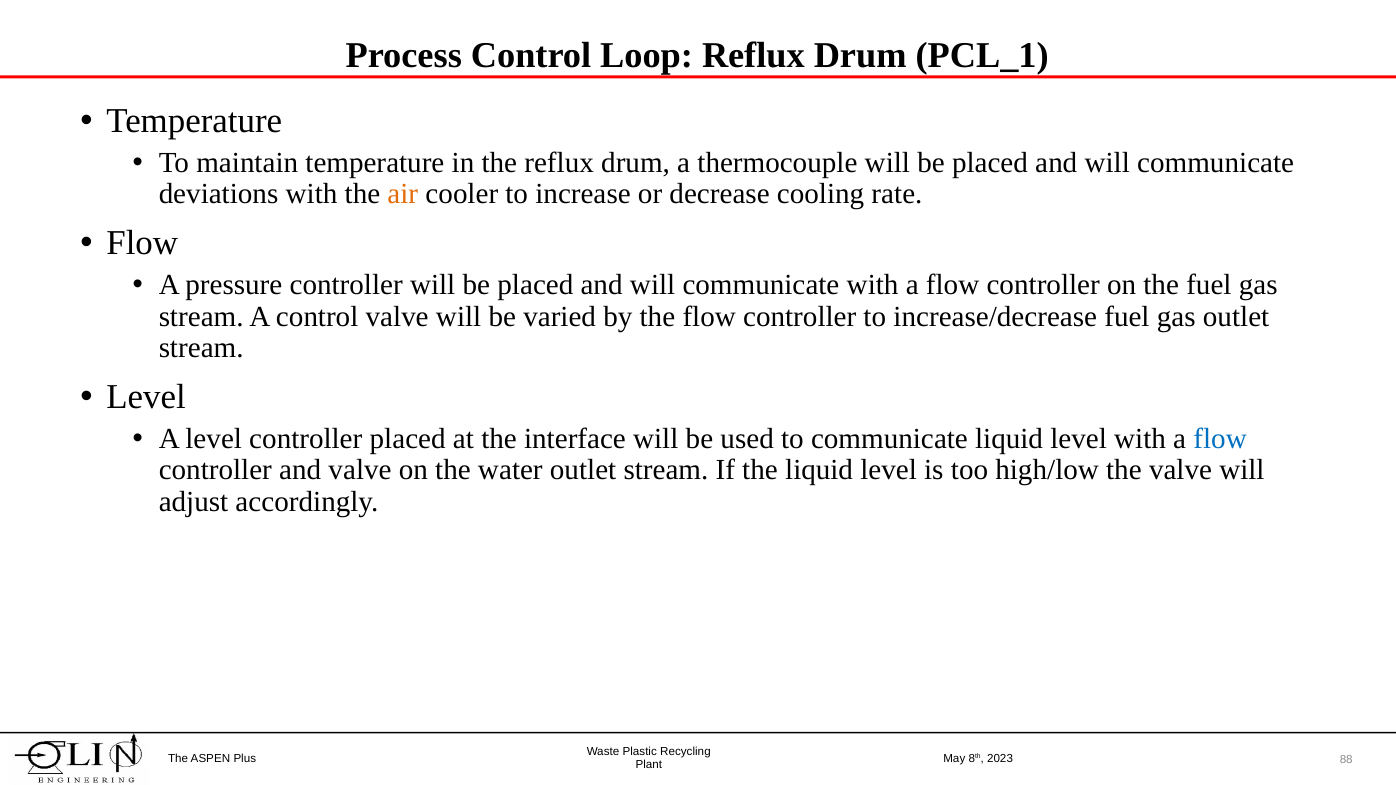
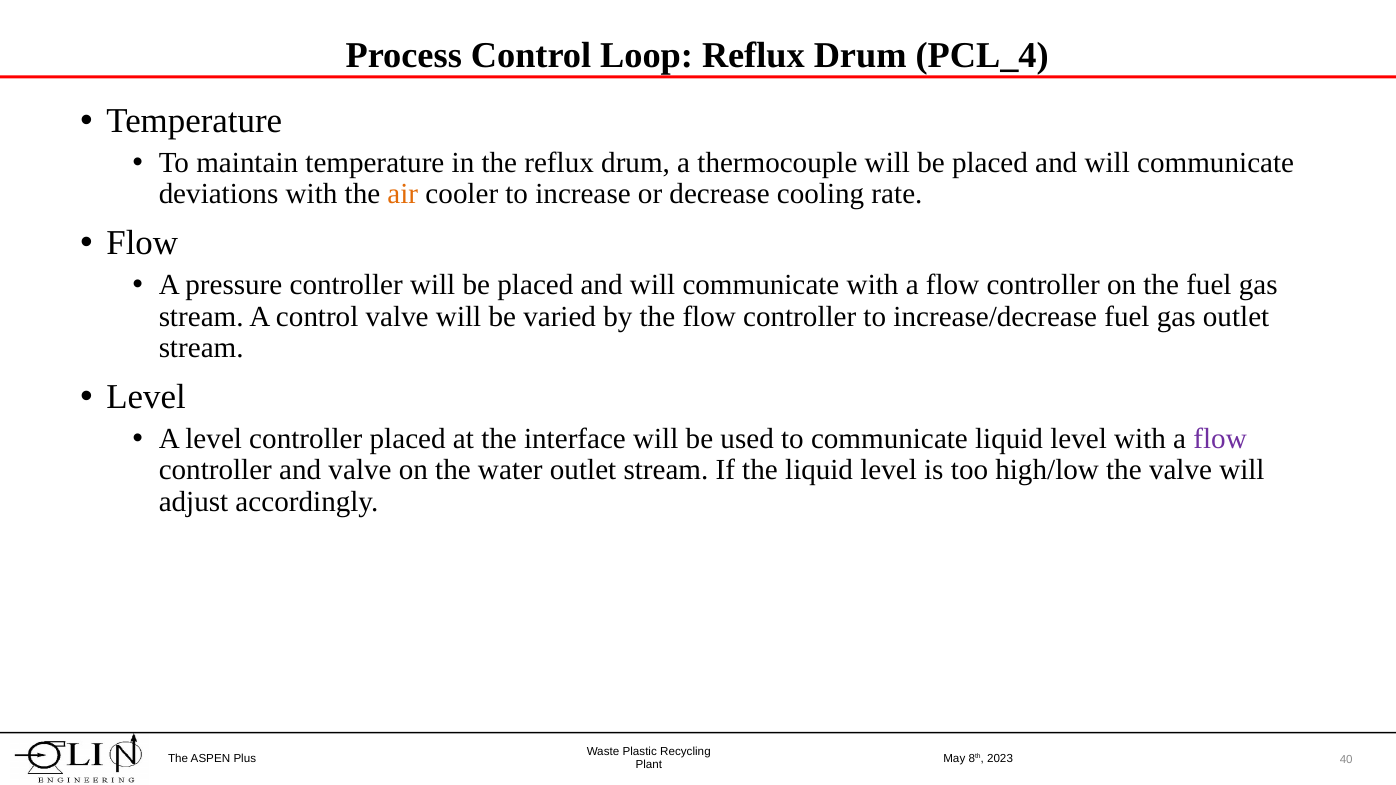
PCL_1: PCL_1 -> PCL_4 (982, 56)
flow colour: blue -> purple (1220, 439)
88: 88 -> 40 (1346, 760)
